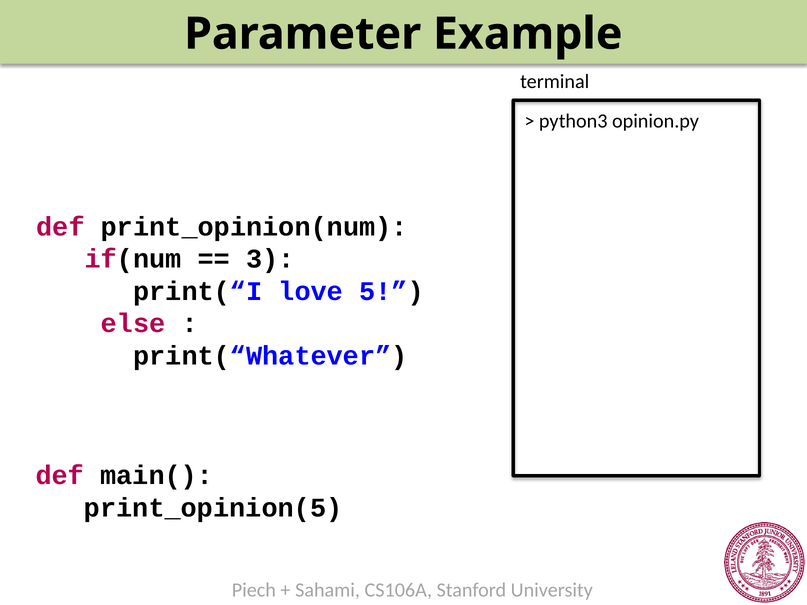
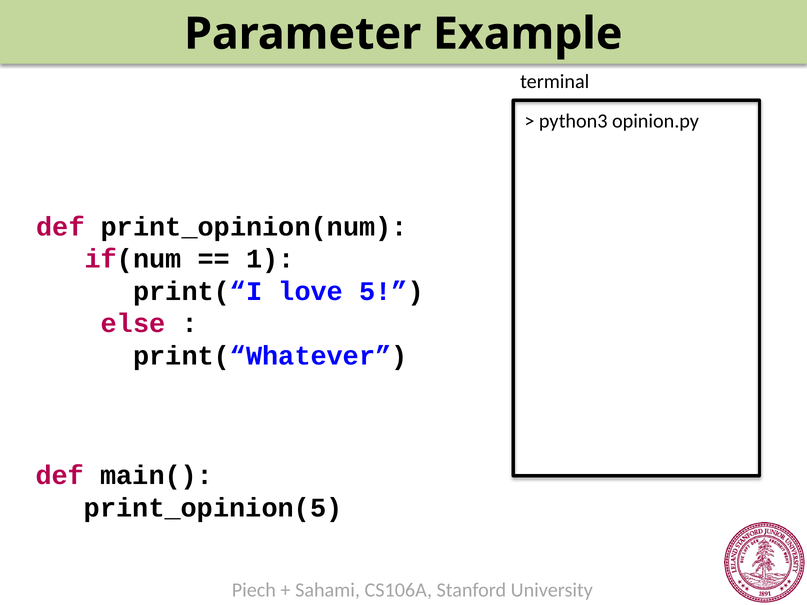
3: 3 -> 1 (270, 259)
